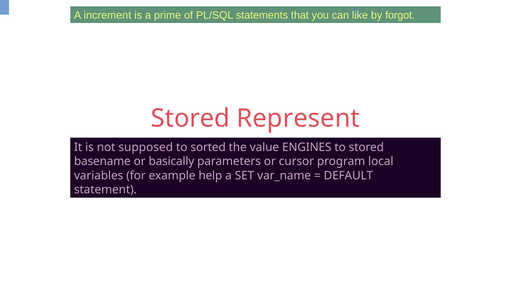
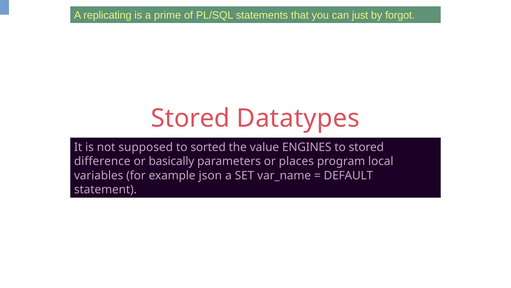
increment: increment -> replicating (108, 15)
like: like -> just (360, 15)
Represent: Represent -> Datatypes (298, 118)
basename: basename -> difference (102, 161)
cursor: cursor -> places (296, 161)
help: help -> json (210, 175)
